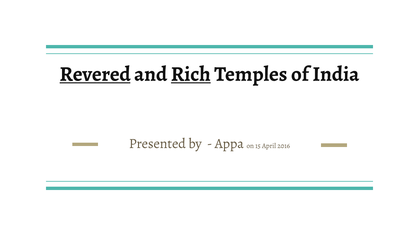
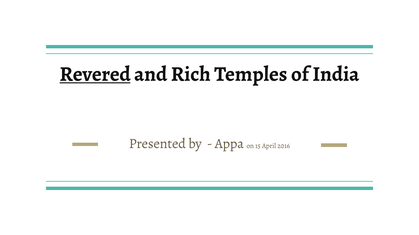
Rich underline: present -> none (191, 74)
